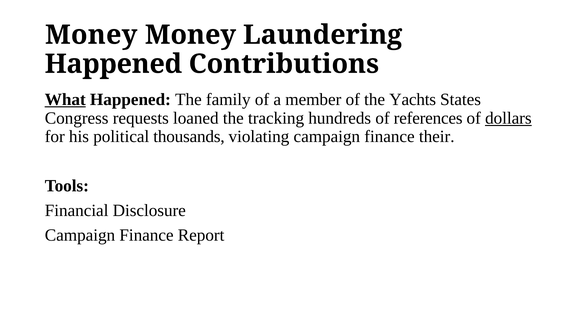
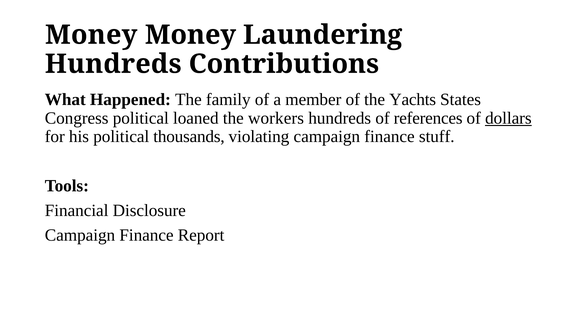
Happened: Happened -> Hundreds (113, 64)
What underline: present -> none (65, 99)
Congress requests: requests -> political (141, 118)
tracking: tracking -> workers (276, 118)
their: their -> stuff (437, 136)
